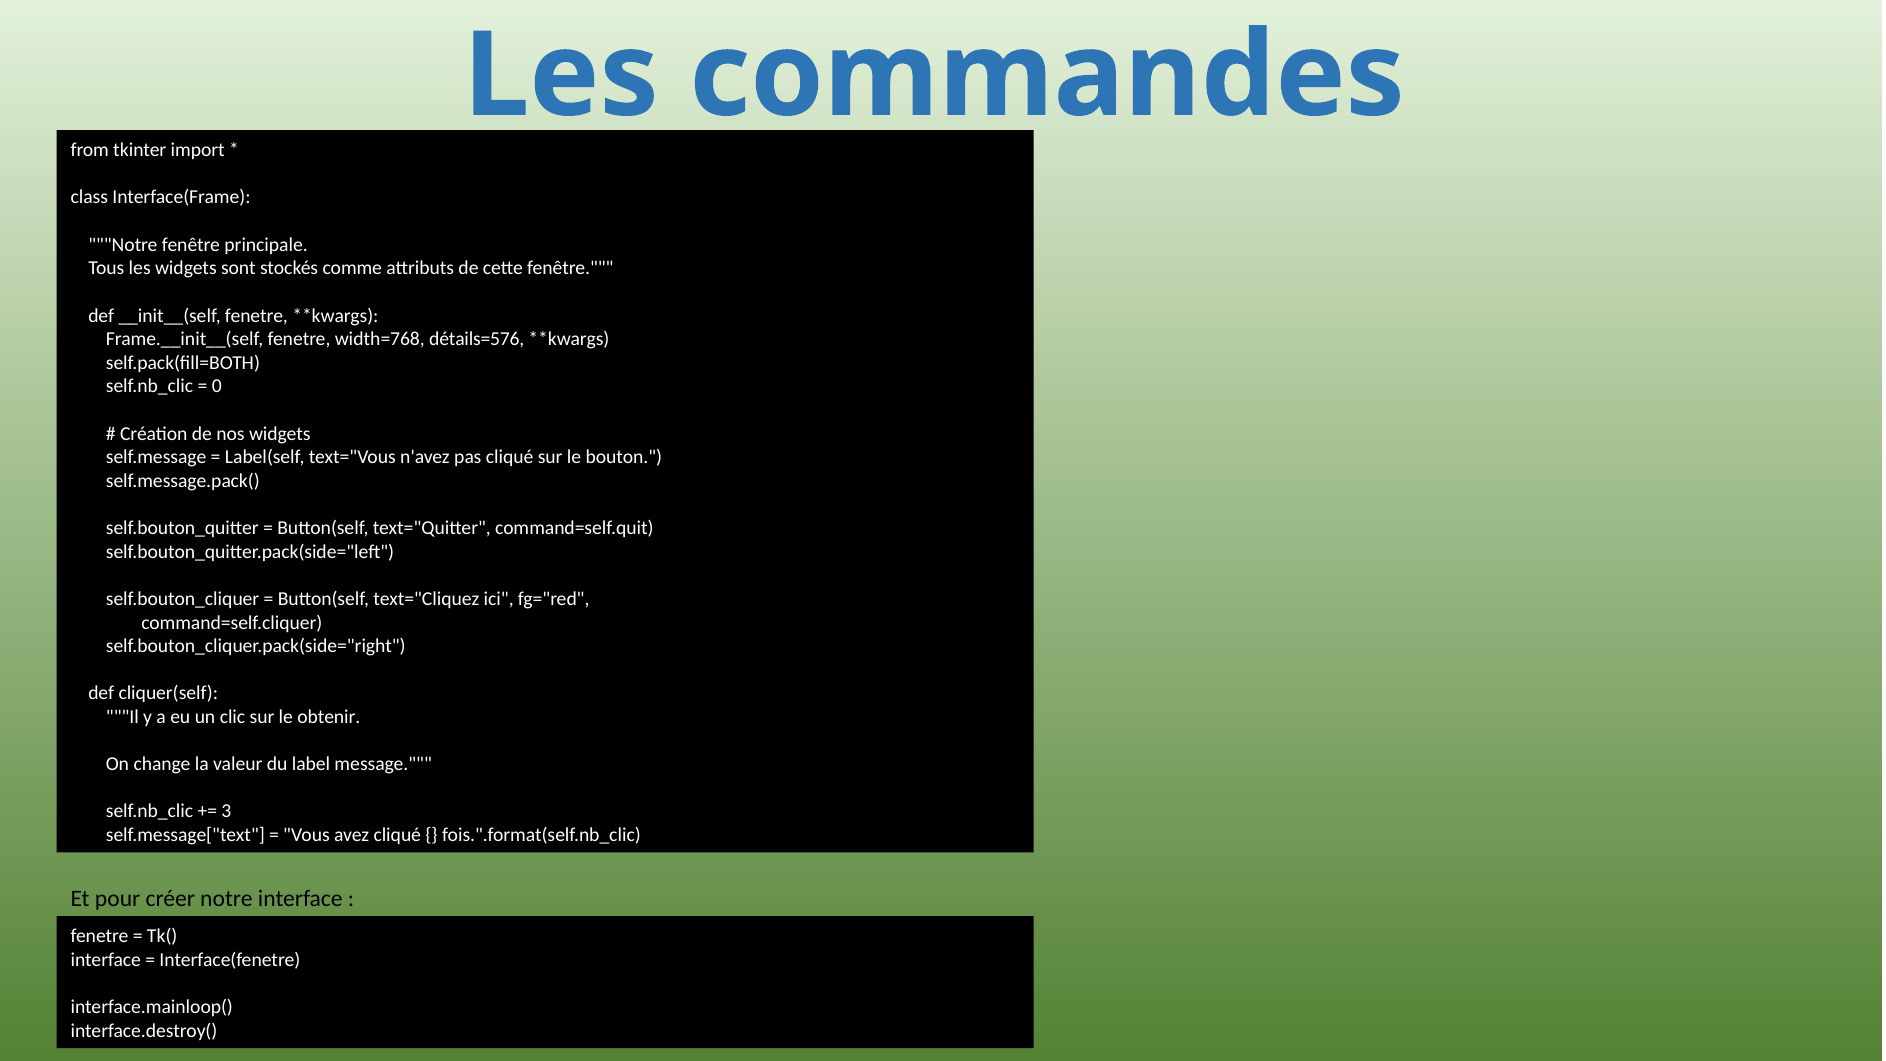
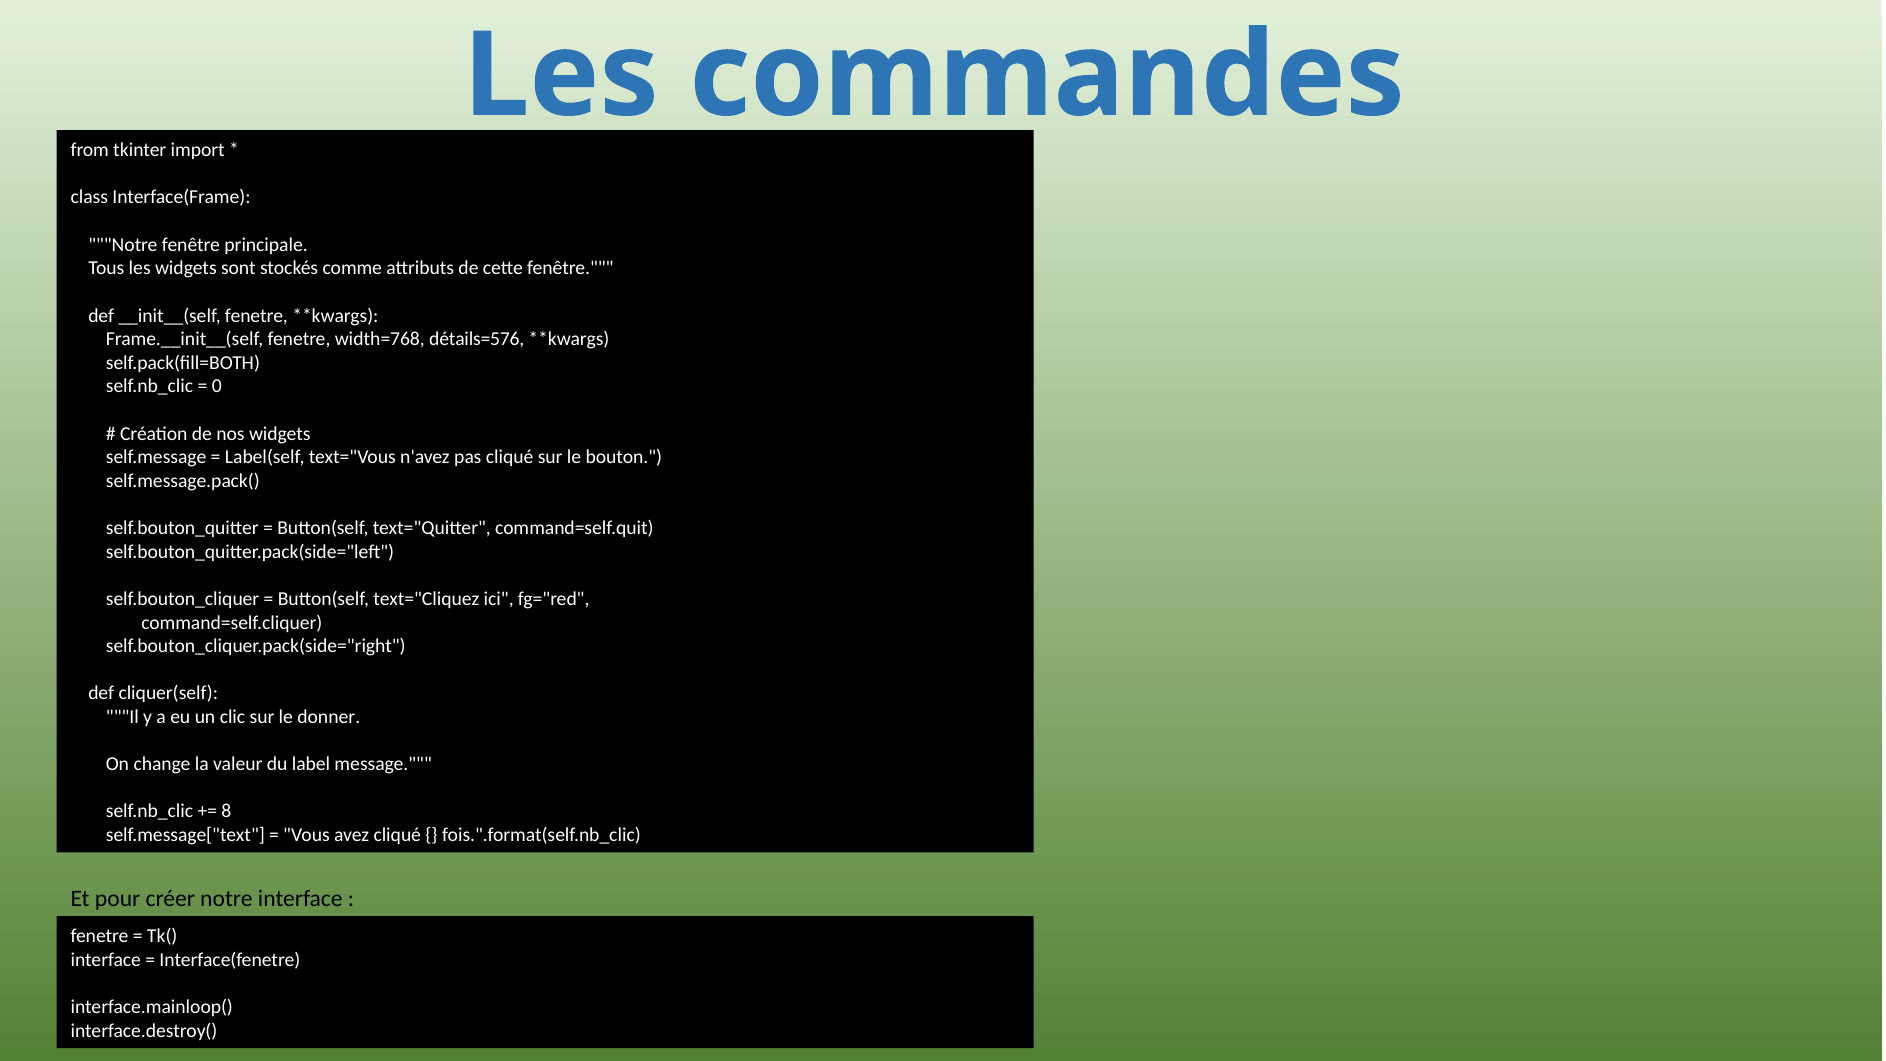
obtenir: obtenir -> donner (329, 717)
3: 3 -> 8 (226, 811)
